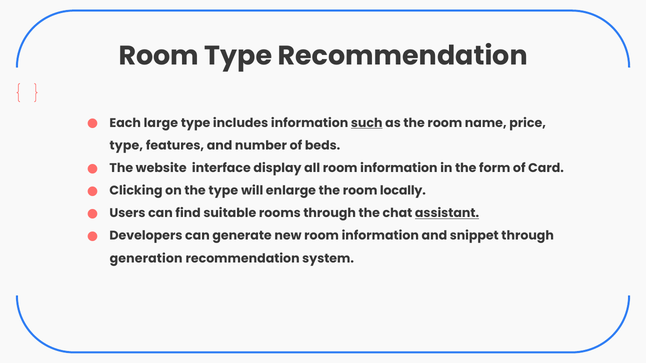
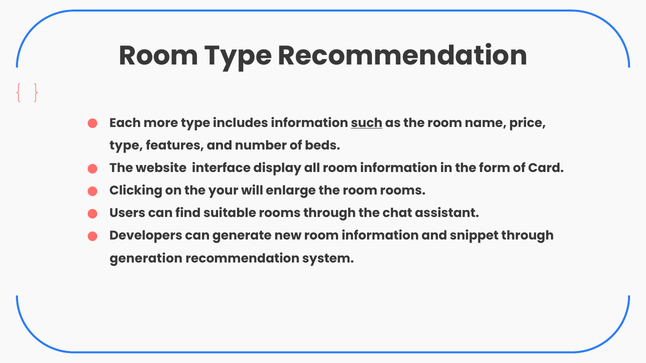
large: large -> more (161, 123)
the type: type -> your (223, 191)
room locally: locally -> rooms (403, 191)
assistant underline: present -> none (447, 213)
